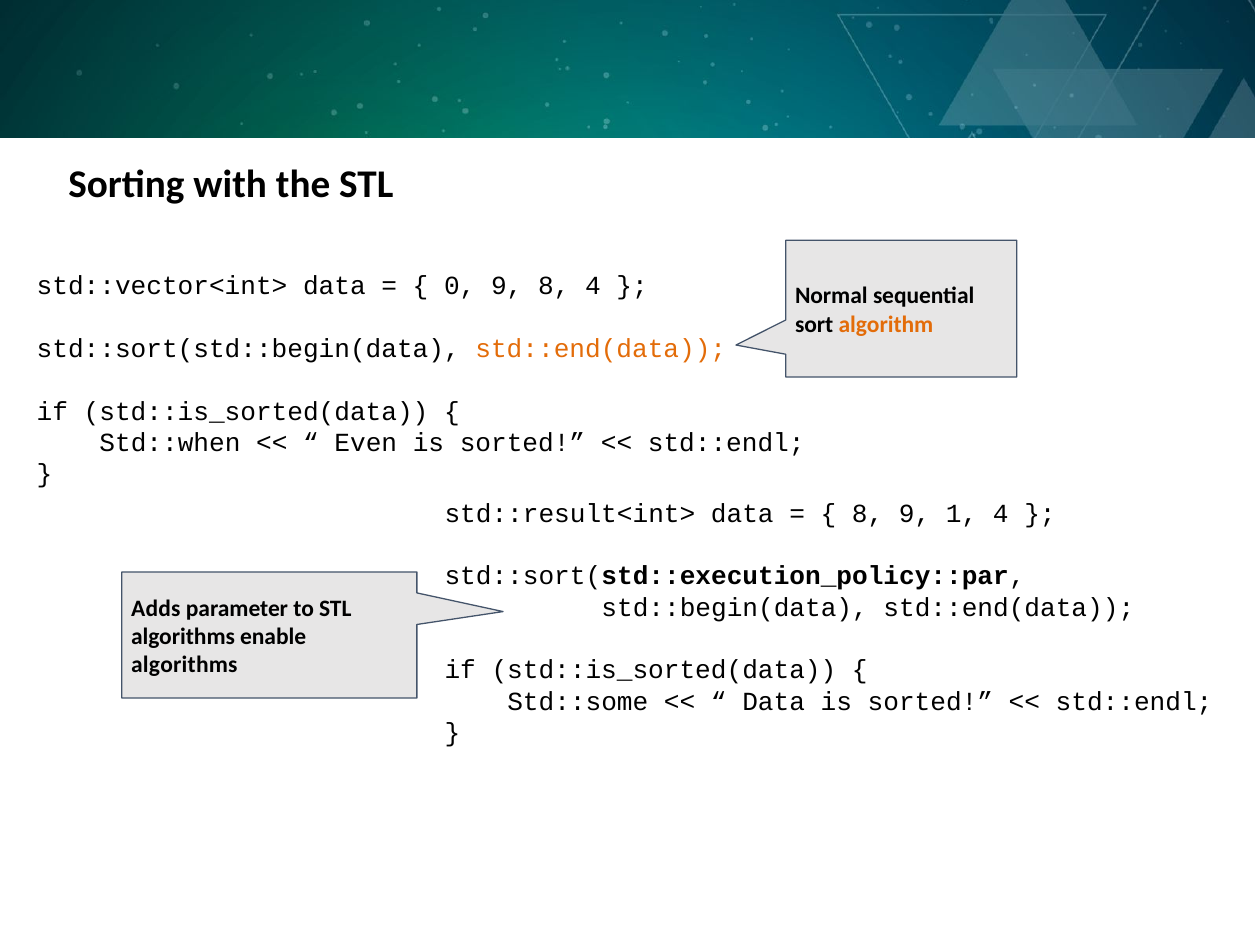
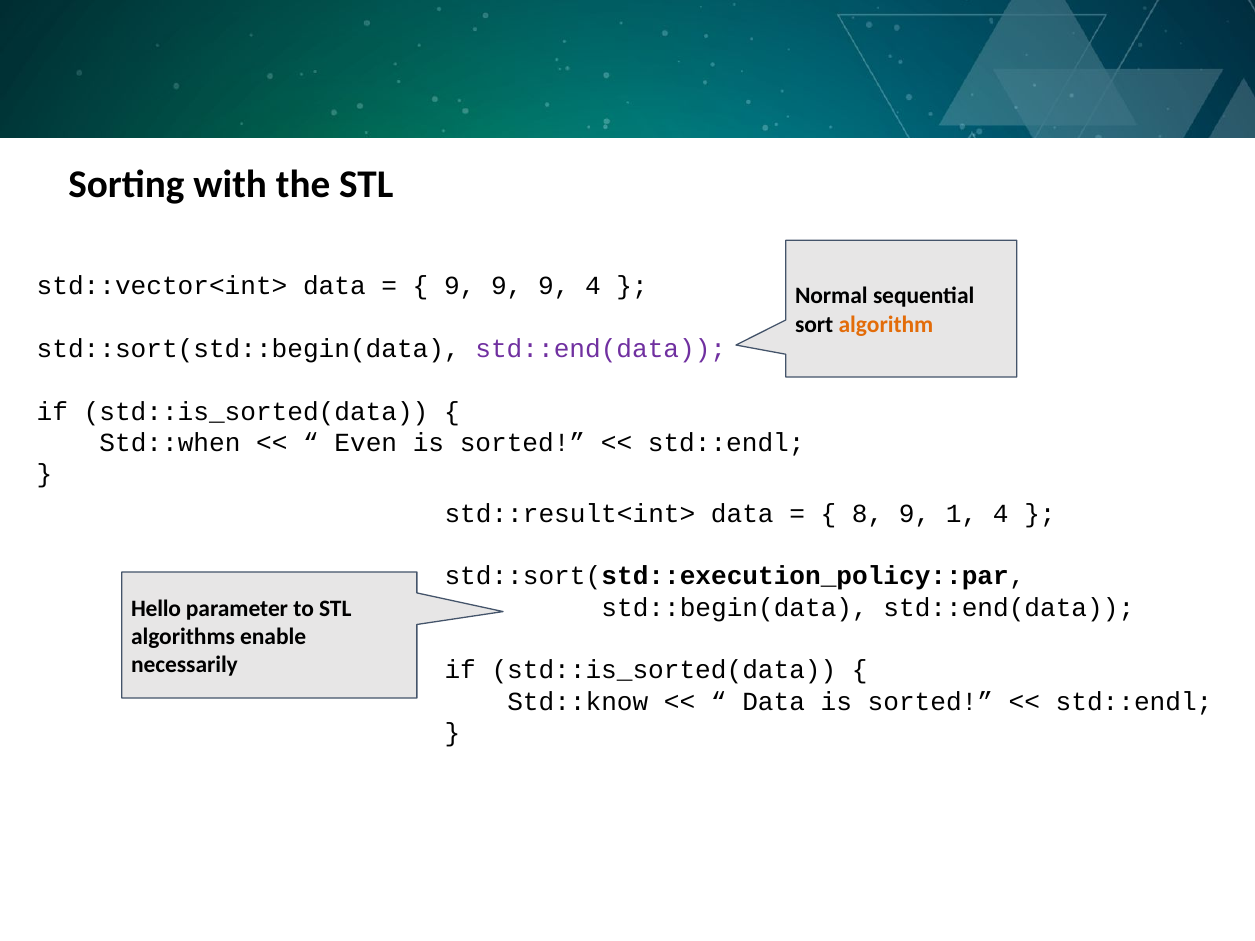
0: 0 -> 9 (460, 286)
8: 8 -> 9 (554, 286)
std::end(data colour: orange -> purple (601, 349)
Adds: Adds -> Hello (156, 609)
algorithms: algorithms -> necessarily (184, 665)
Std::some: Std::some -> Std::know (578, 702)
